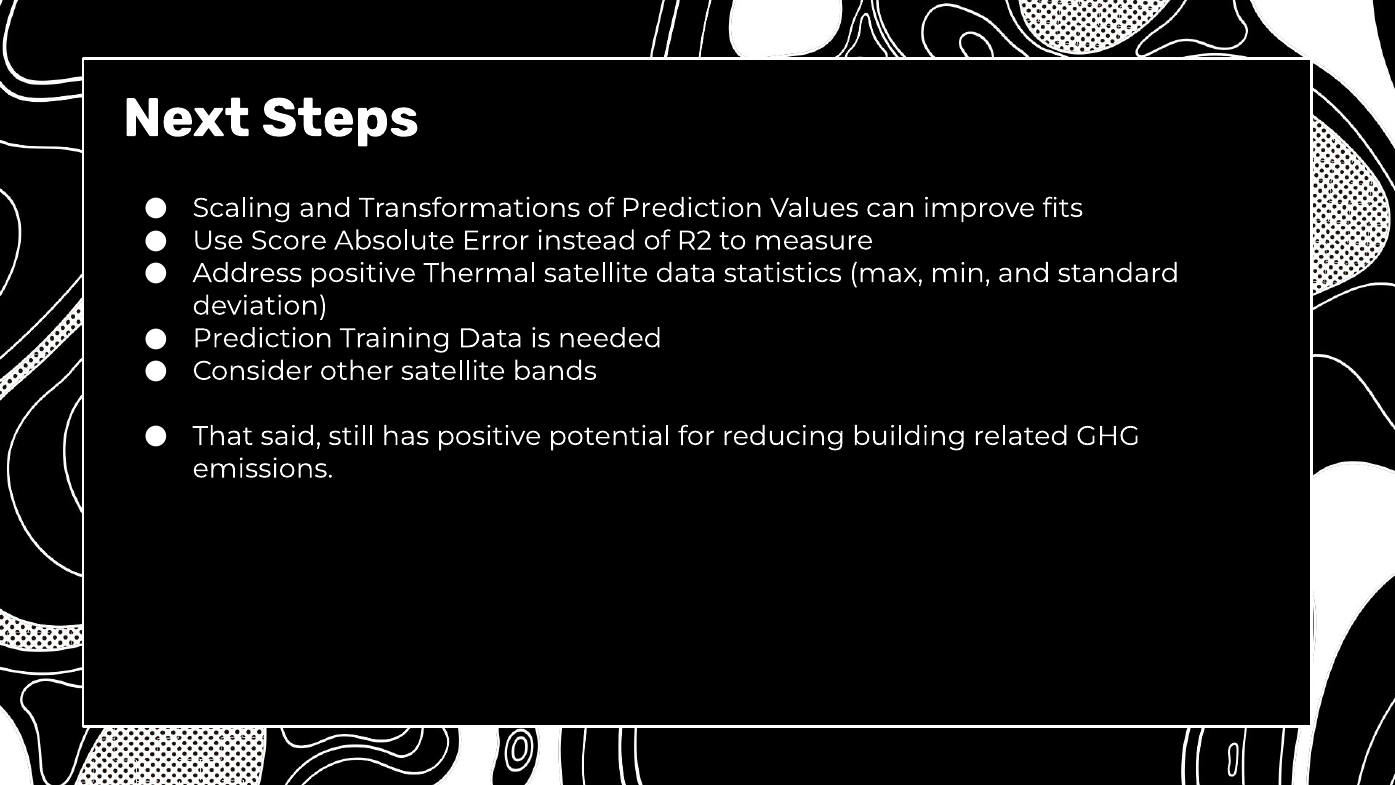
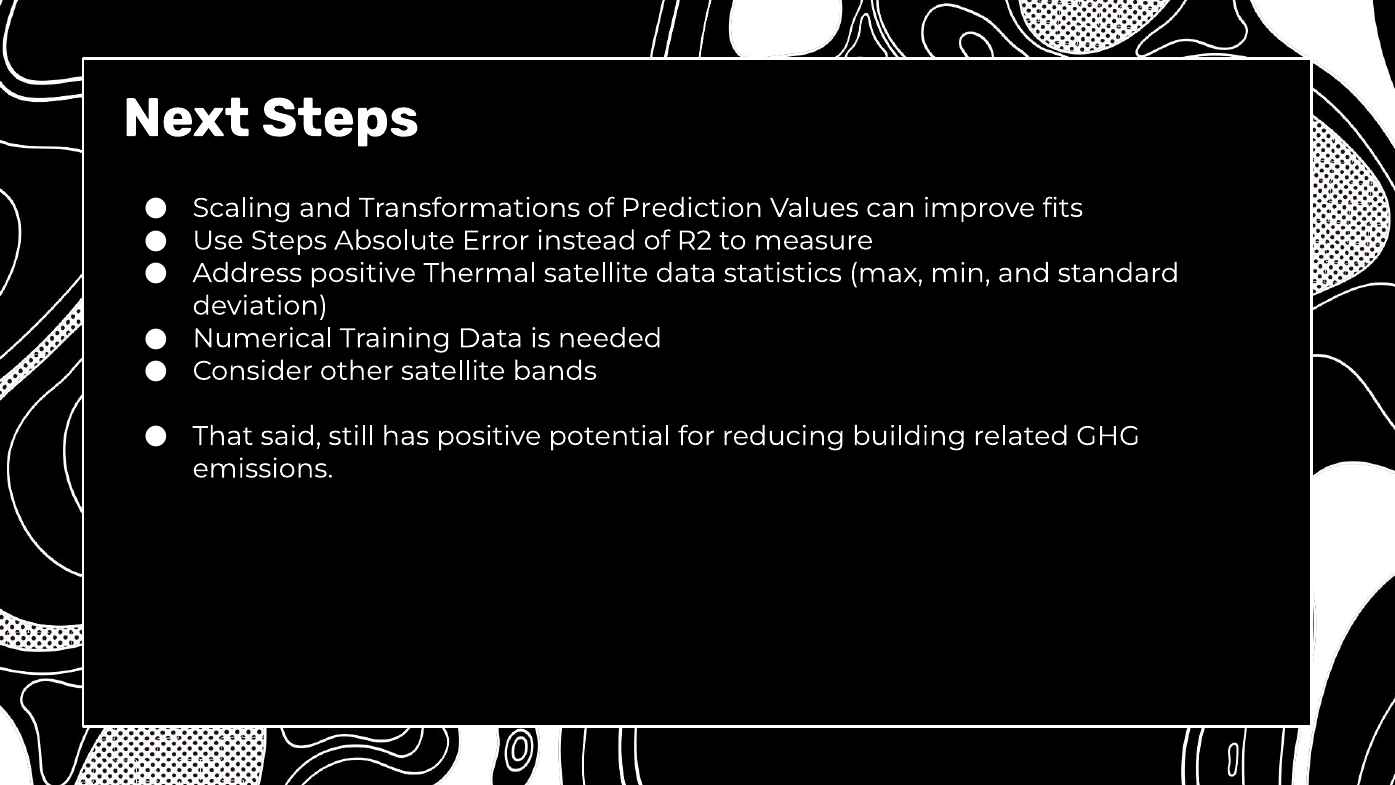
Use Score: Score -> Steps (289, 241)
Prediction: Prediction -> Numerical (263, 338)
